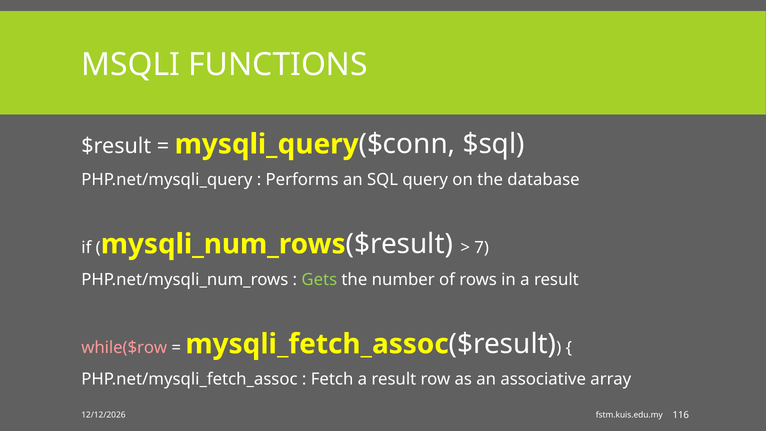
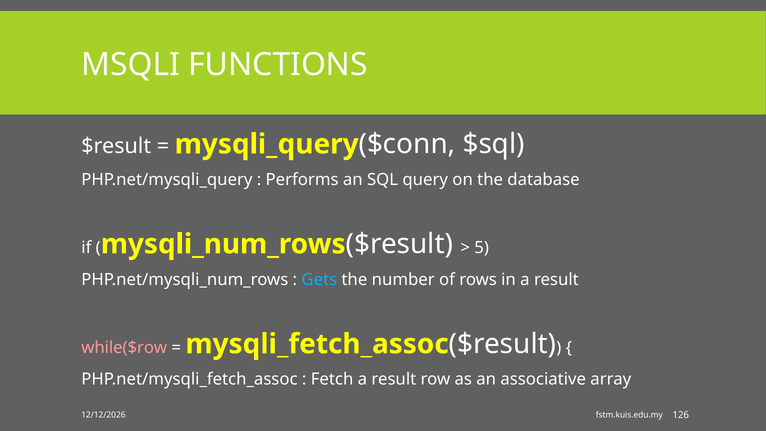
7: 7 -> 5 (482, 248)
Gets colour: light green -> light blue (319, 279)
116: 116 -> 126 (681, 415)
